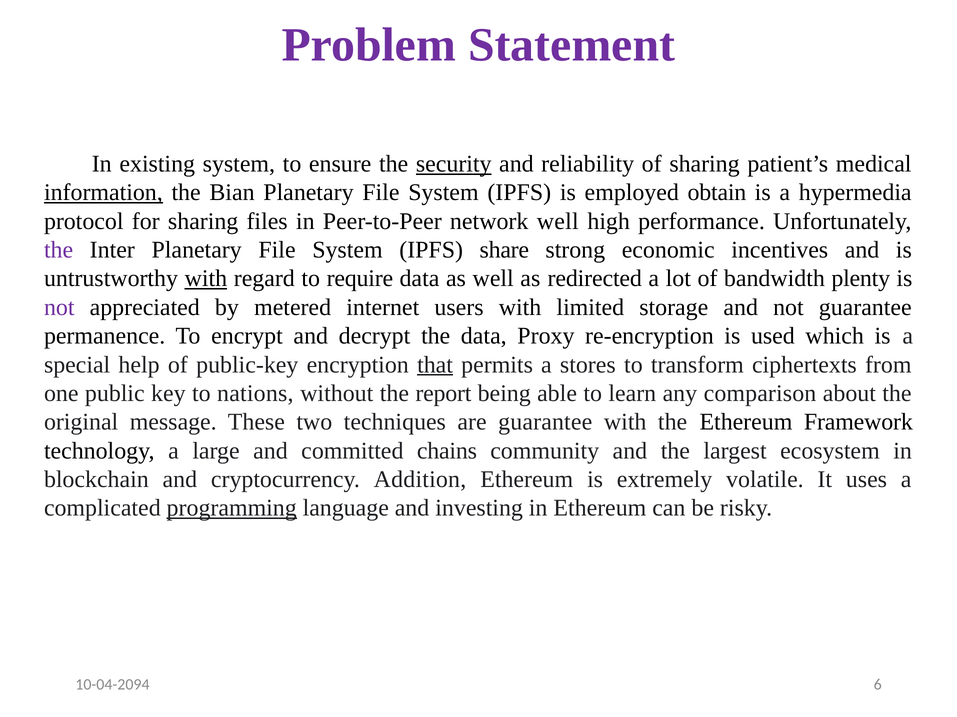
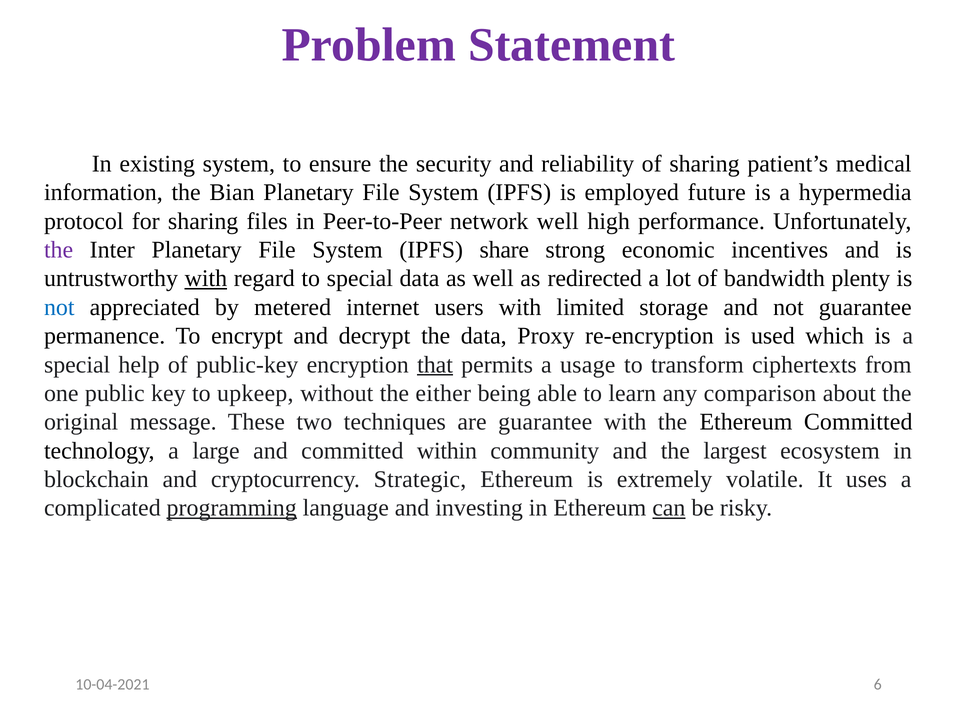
security underline: present -> none (454, 164)
information underline: present -> none (103, 193)
obtain: obtain -> future (717, 193)
to require: require -> special (360, 279)
not colour: purple -> blue (59, 308)
stores: stores -> usage (588, 365)
nations: nations -> upkeep (255, 394)
report: report -> either (443, 394)
Ethereum Framework: Framework -> Committed (858, 422)
chains: chains -> within (447, 451)
Addition: Addition -> Strategic (420, 480)
can underline: none -> present (669, 509)
10-04-2094: 10-04-2094 -> 10-04-2021 (112, 685)
